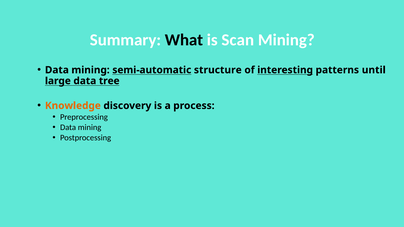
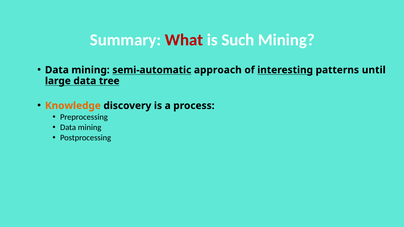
What colour: black -> red (184, 40)
Scan: Scan -> Such (238, 40)
structure: structure -> approach (218, 70)
